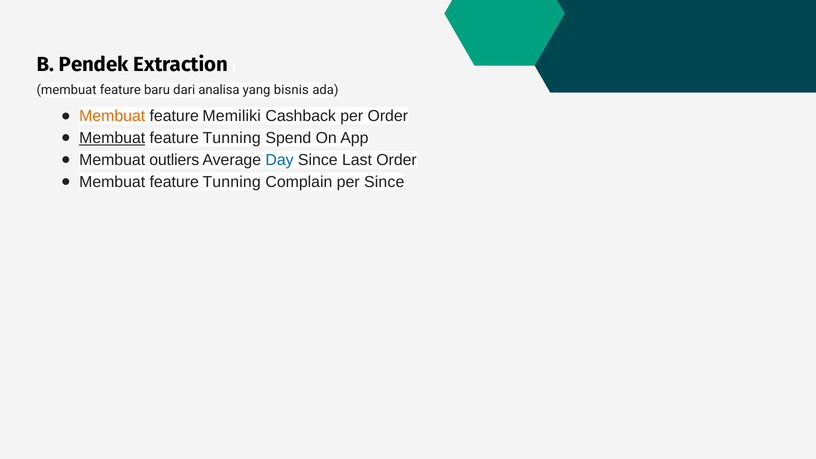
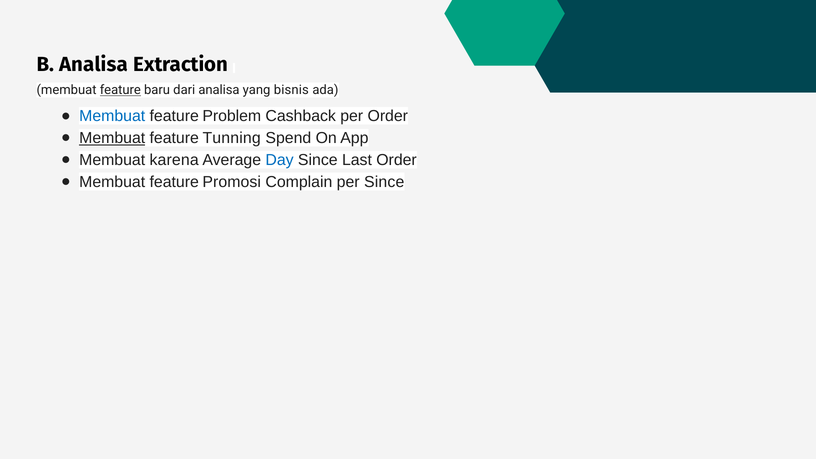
B Pendek: Pendek -> Analisa (94, 64)
feature underline: none -> present (120, 90)
Membuat colour: orange -> blue (112, 116)
Memiliki: Memiliki -> Problem (232, 116)
outliers: outliers -> karena (174, 160)
Tunning: Tunning -> Promosi (232, 182)
